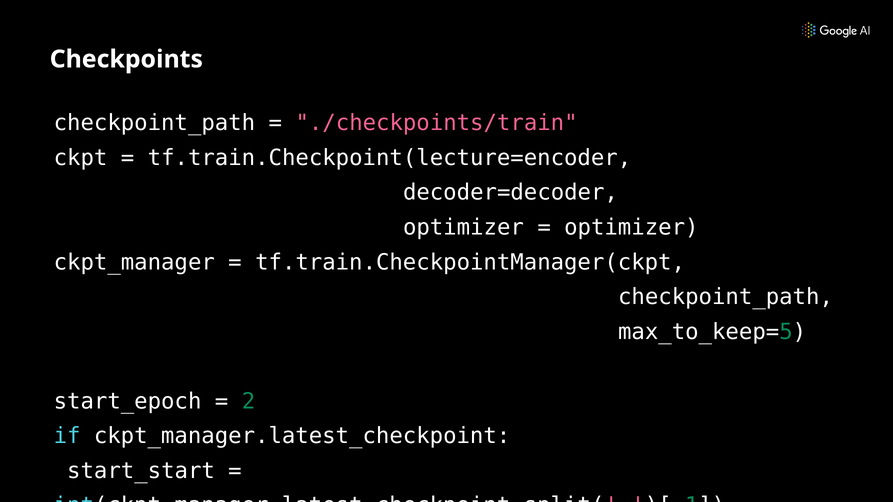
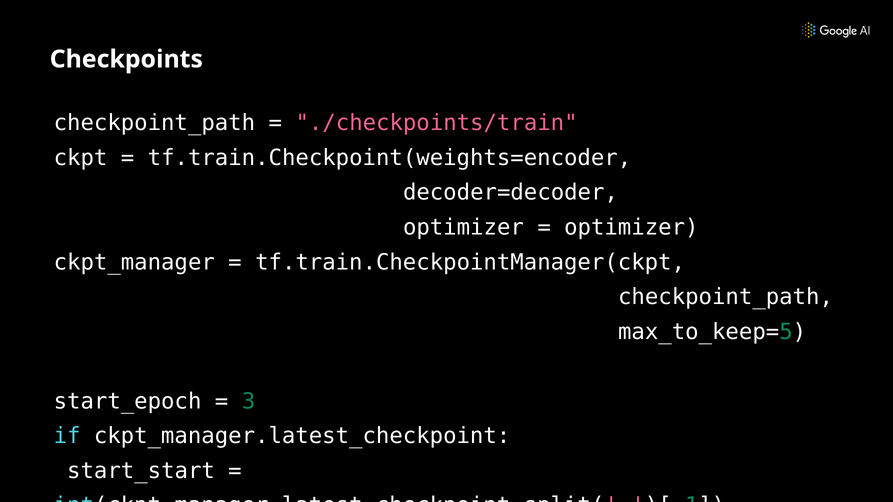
tf.train.Checkpoint(lecture=encoder: tf.train.Checkpoint(lecture=encoder -> tf.train.Checkpoint(weights=encoder (389, 158)
2: 2 -> 3 (249, 402)
